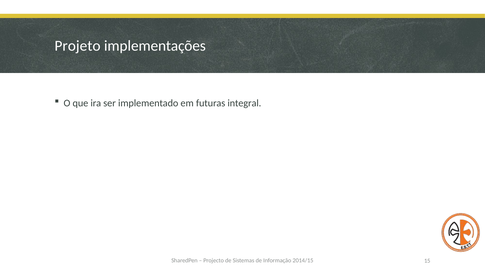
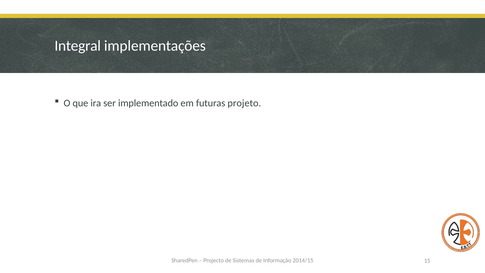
Projeto: Projeto -> Integral (78, 46)
integral: integral -> projeto (244, 103)
